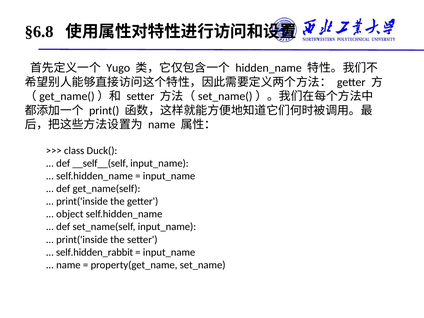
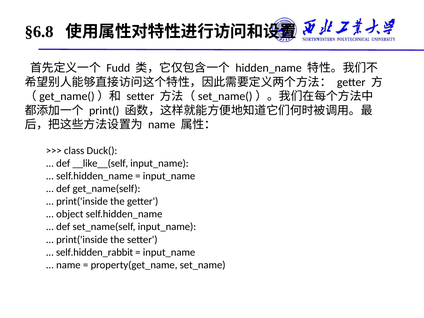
Yugo: Yugo -> Fudd (118, 68)
__self__(self: __self__(self -> __like__(self (100, 163)
